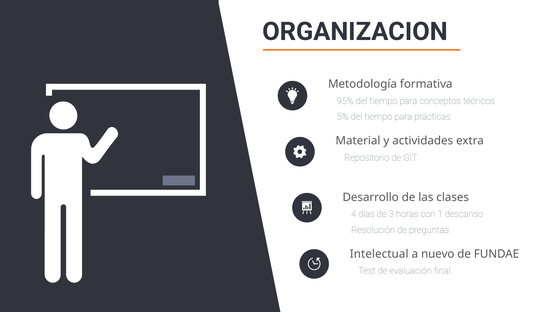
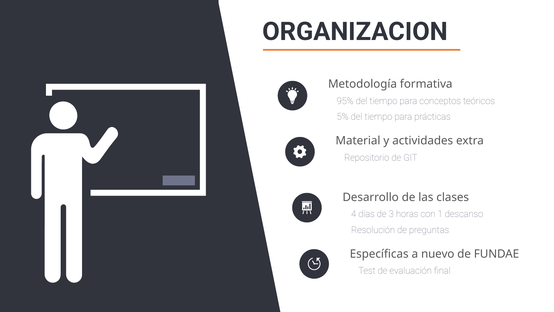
Intelectual: Intelectual -> Específicas (379, 254)
